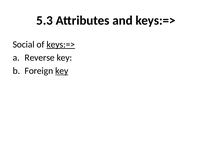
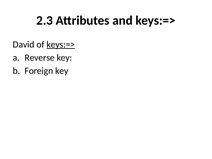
5.3: 5.3 -> 2.3 (45, 21)
Social: Social -> David (24, 44)
key underline: present -> none (62, 71)
